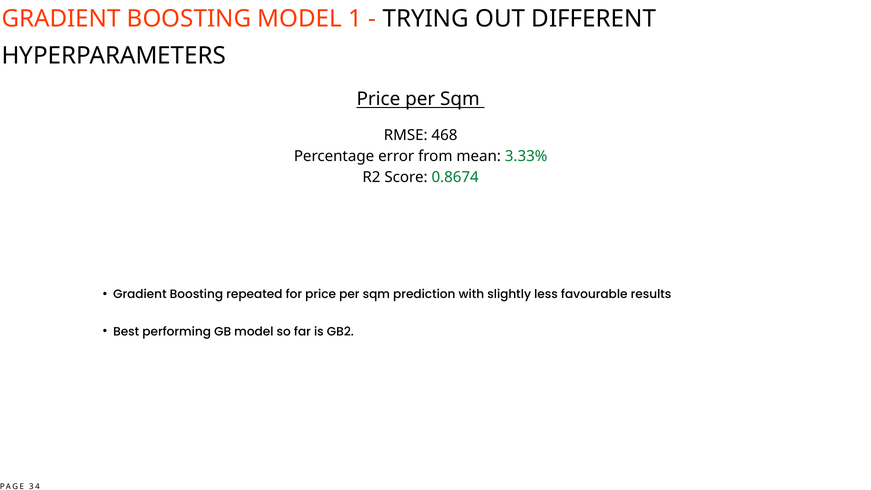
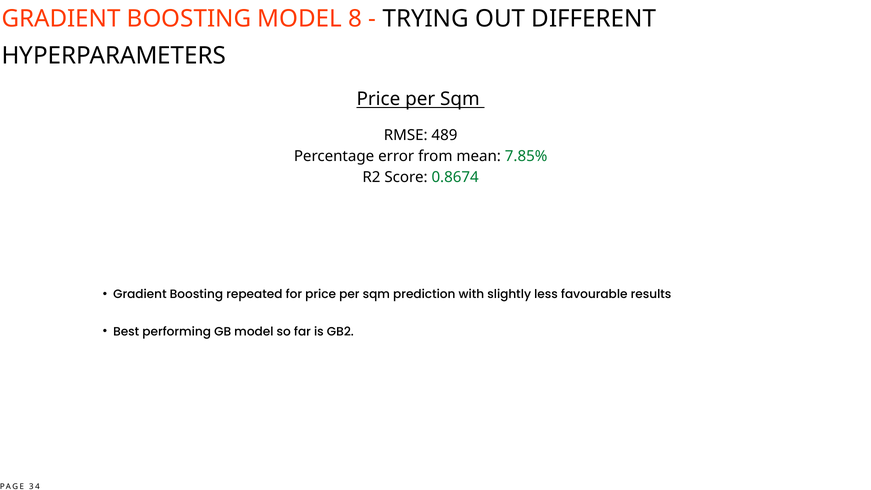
1: 1 -> 8 (355, 19)
468: 468 -> 489 (444, 135)
3.33%: 3.33% -> 7.85% (526, 156)
